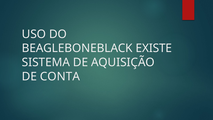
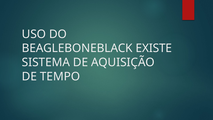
CONTA: CONTA -> TEMPO (60, 76)
